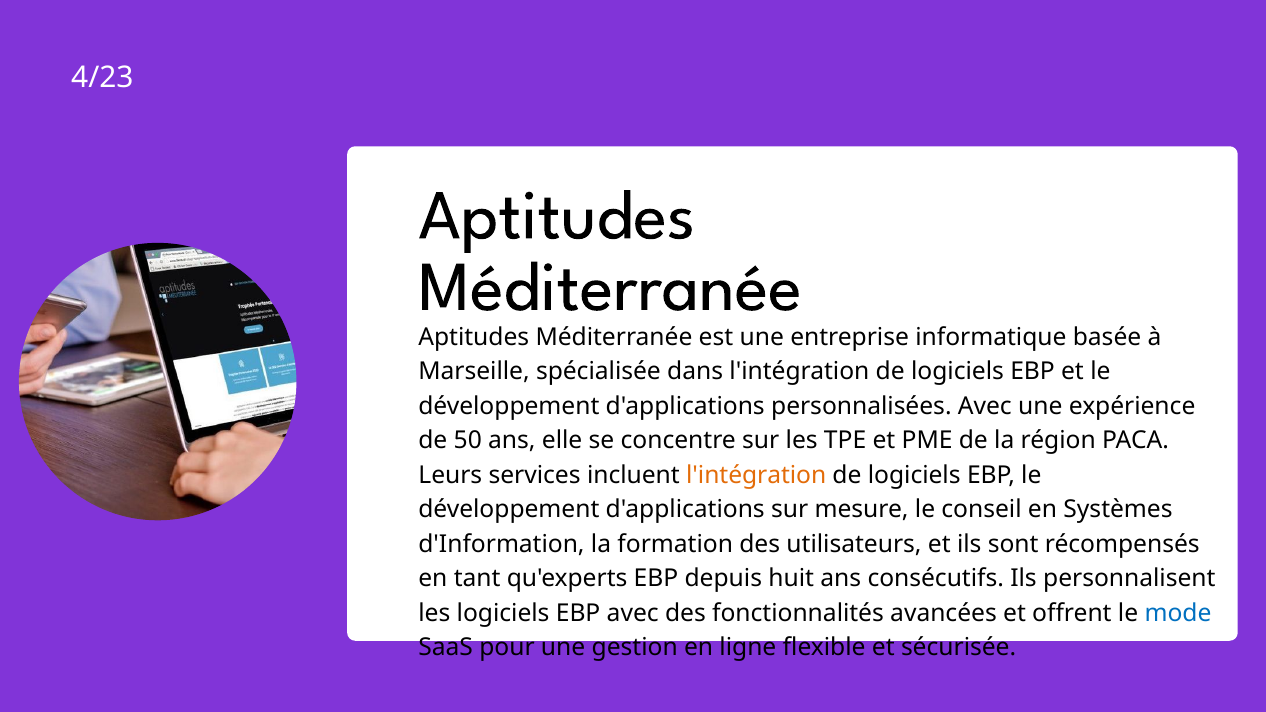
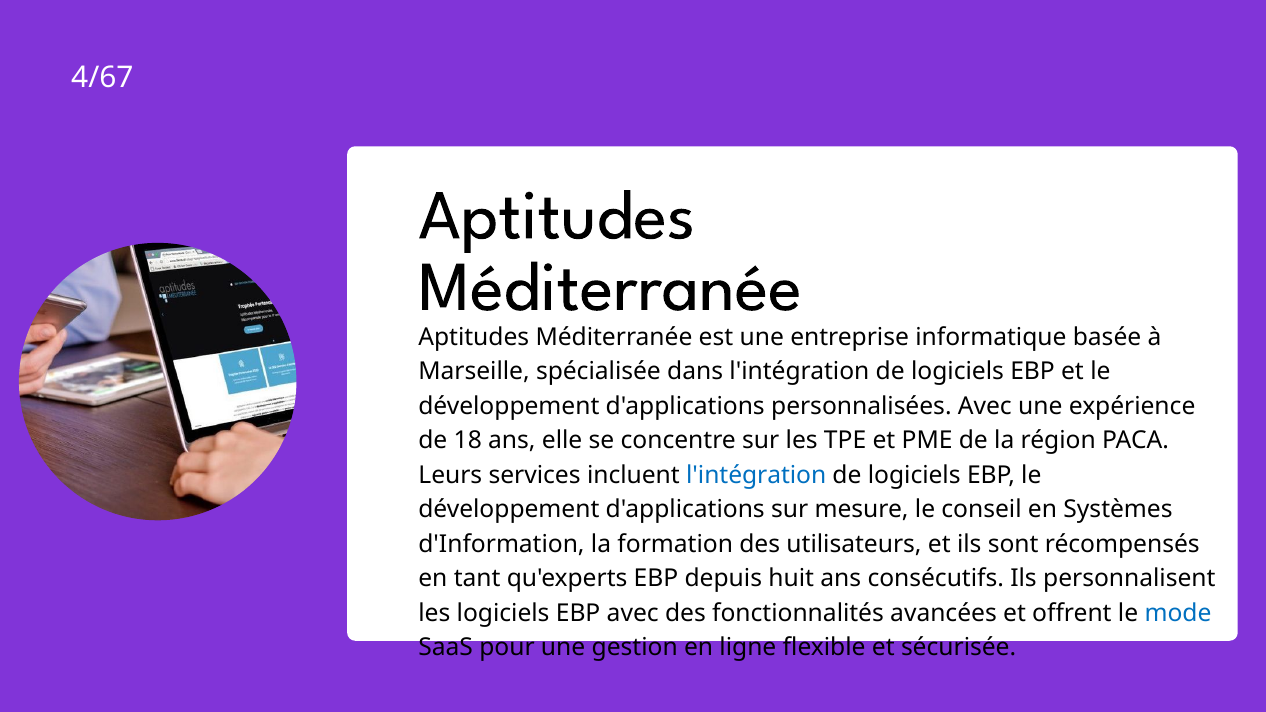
4/23: 4/23 -> 4/67 (102, 77)
50: 50 -> 18 (468, 441)
l'intégration colour: orange -> blue (756, 475)
